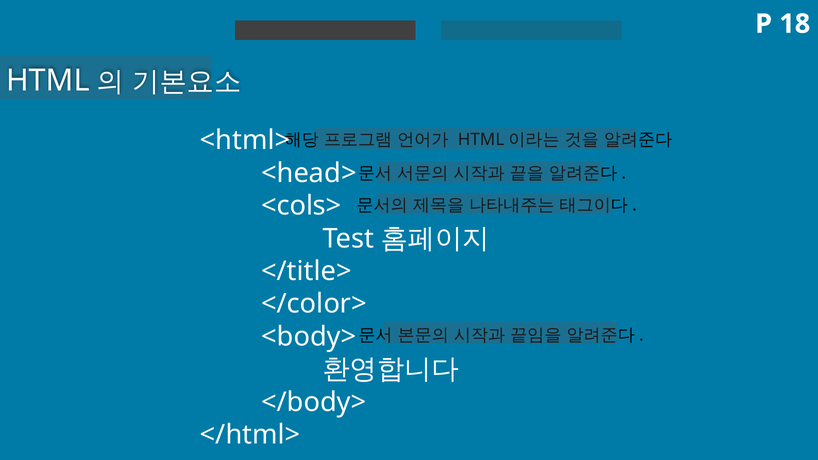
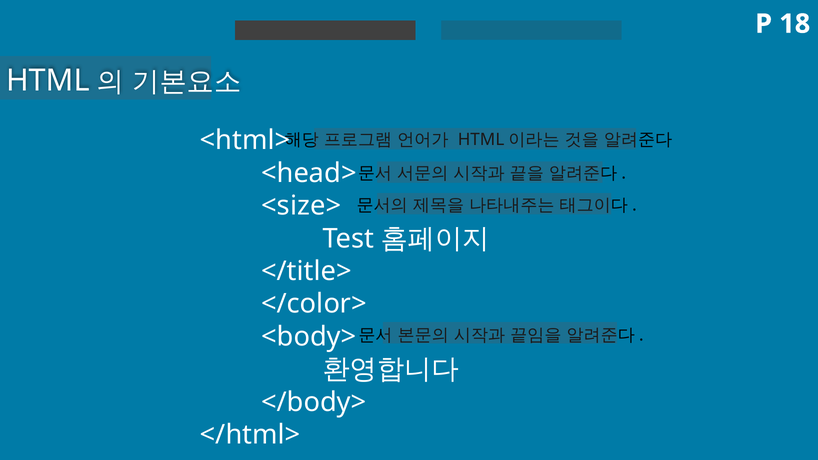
<cols>: <cols> -> <size> (301, 206)
